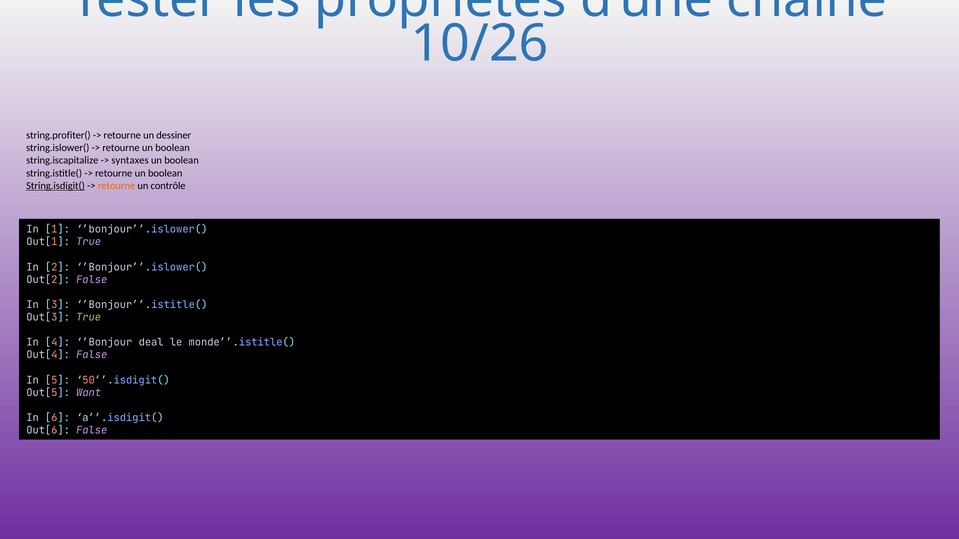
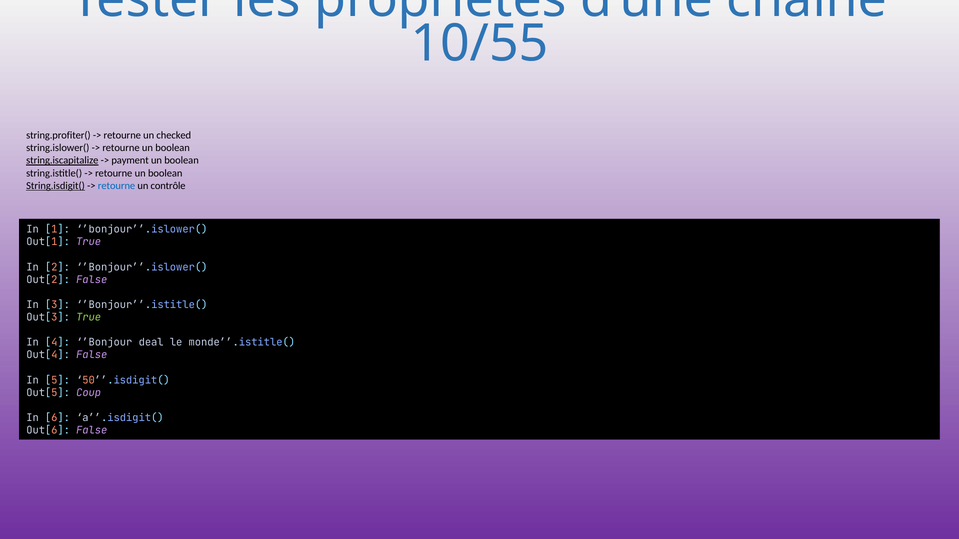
10/26: 10/26 -> 10/55 (480, 44)
dessiner: dessiner -> checked (174, 135)
string.iscapitalize underline: none -> present (62, 161)
syntaxes: syntaxes -> payment (130, 161)
retourne colour: orange -> blue (116, 186)
Want: Want -> Coup (89, 393)
